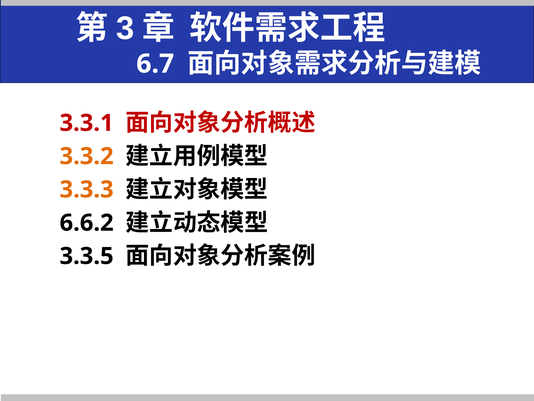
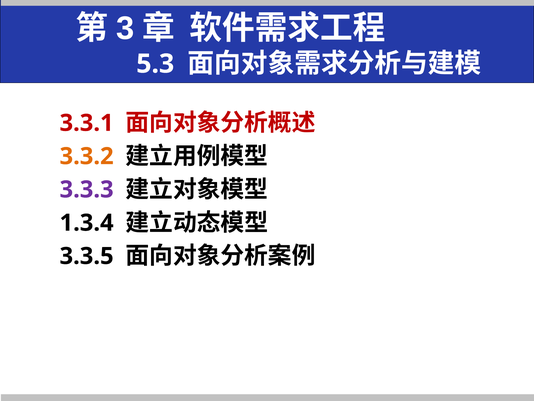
6.7: 6.7 -> 5.3 (155, 64)
3.3.3 colour: orange -> purple (87, 189)
6.6.2: 6.6.2 -> 1.3.4 (87, 223)
